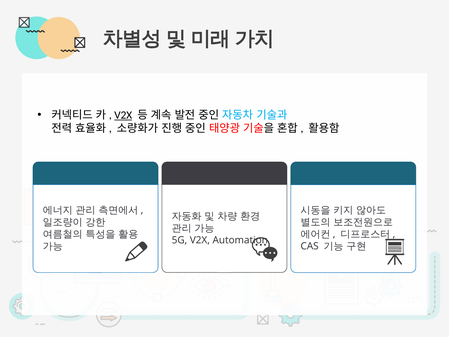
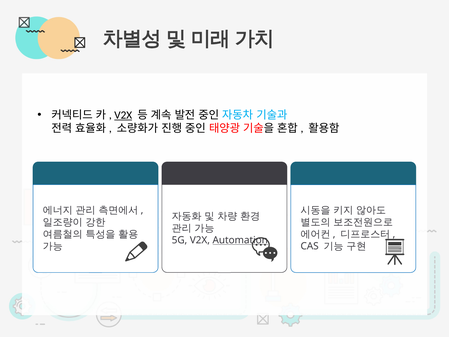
Automation underline: none -> present (240, 240)
